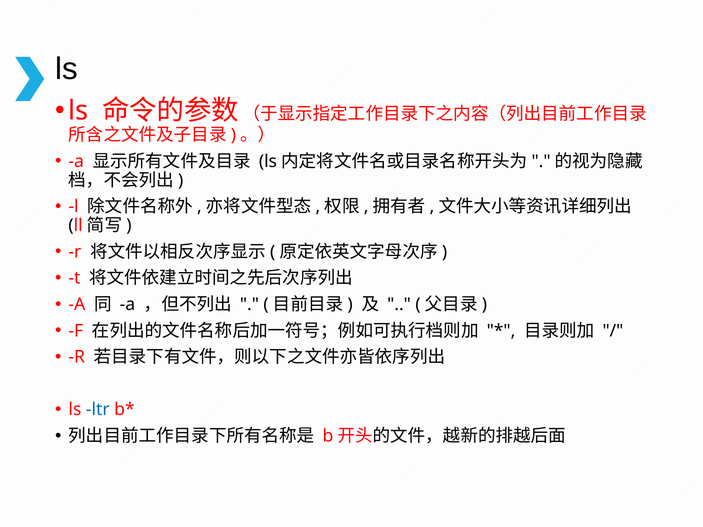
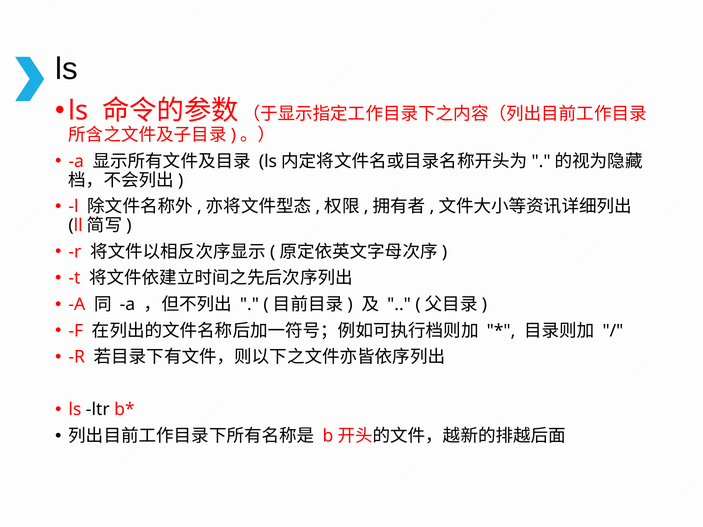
ltr colour: blue -> black (98, 410)
